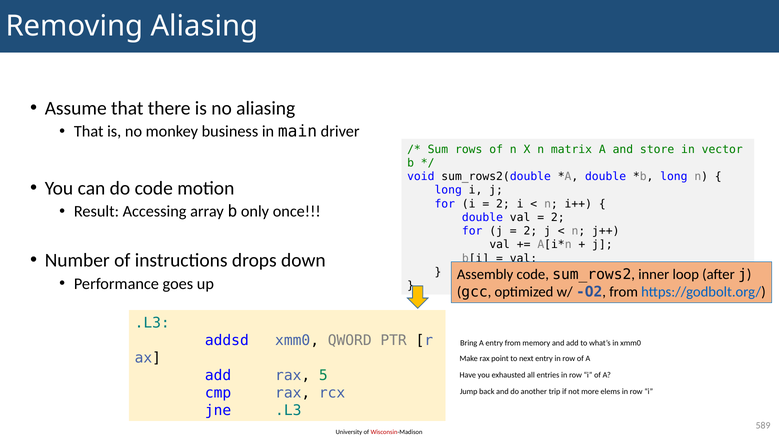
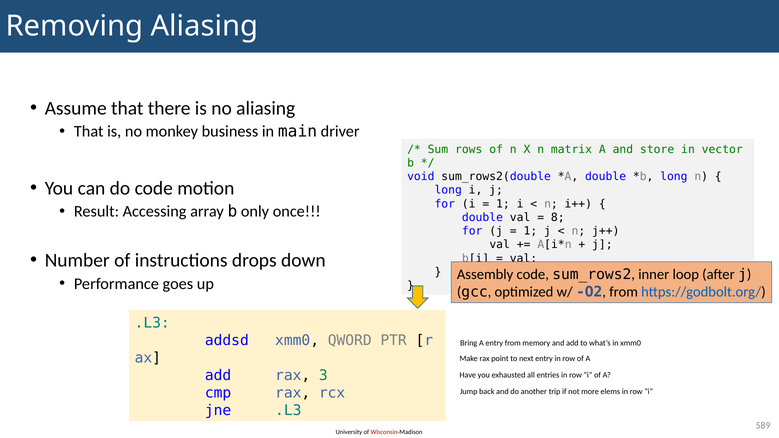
2: 2 -> 1 (503, 204)
2: 2 -> 8 (558, 218)
2: 2 -> 1 (530, 231)
5: 5 -> 3 (323, 375)
